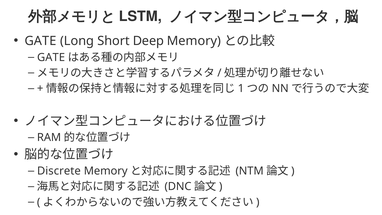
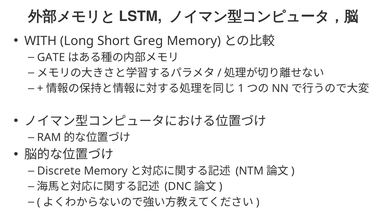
GATE: GATE -> WITH (41, 41)
Deep: Deep -> Greg (148, 41)
